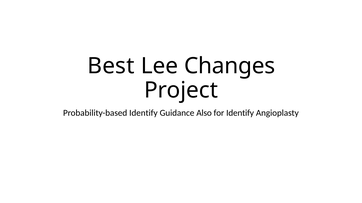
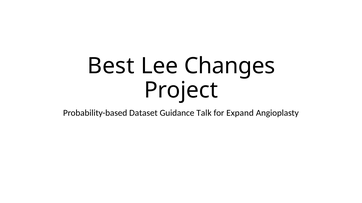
Probability-based Identify: Identify -> Dataset (143, 113)
Also: Also -> Talk (204, 113)
for Identify: Identify -> Expand (240, 113)
